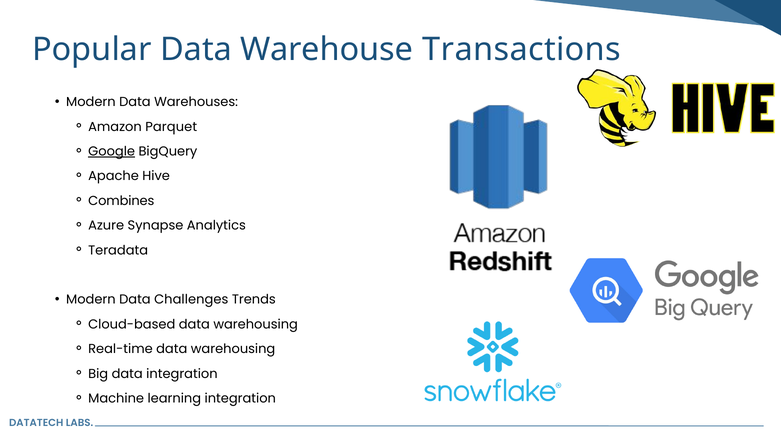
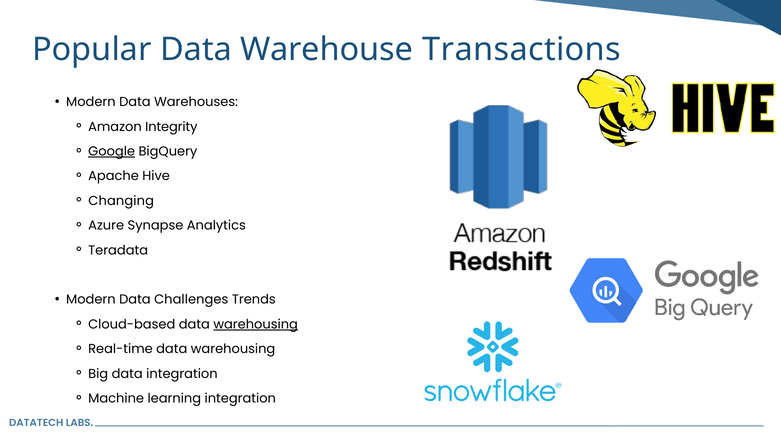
Parquet: Parquet -> Integrity (171, 127)
Combines: Combines -> Changing (121, 201)
warehousing underline: none -> present (256, 325)
